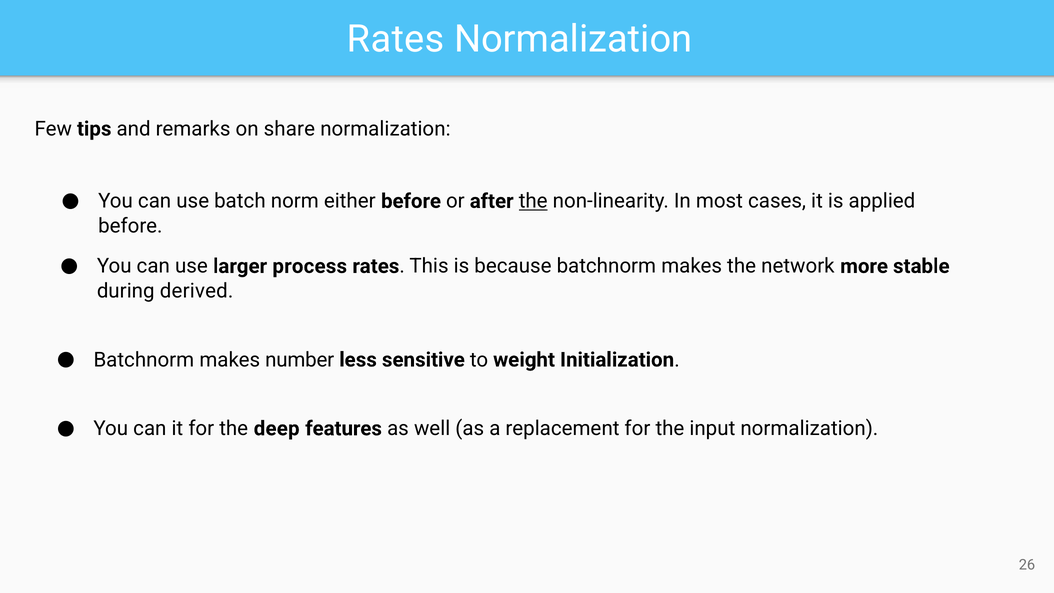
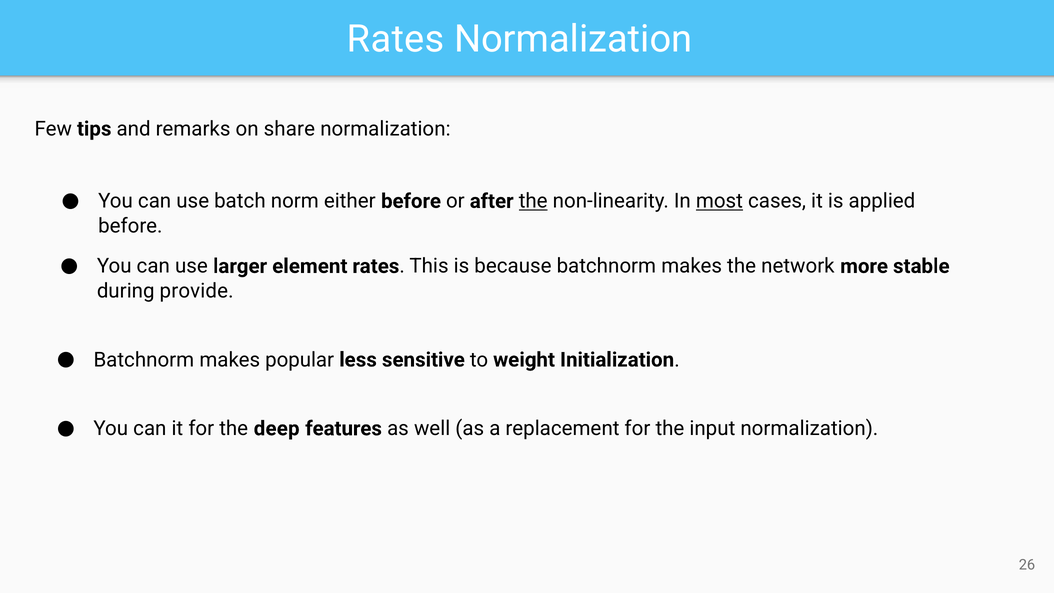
most underline: none -> present (719, 201)
process: process -> element (310, 266)
derived: derived -> provide (197, 291)
number: number -> popular (300, 360)
